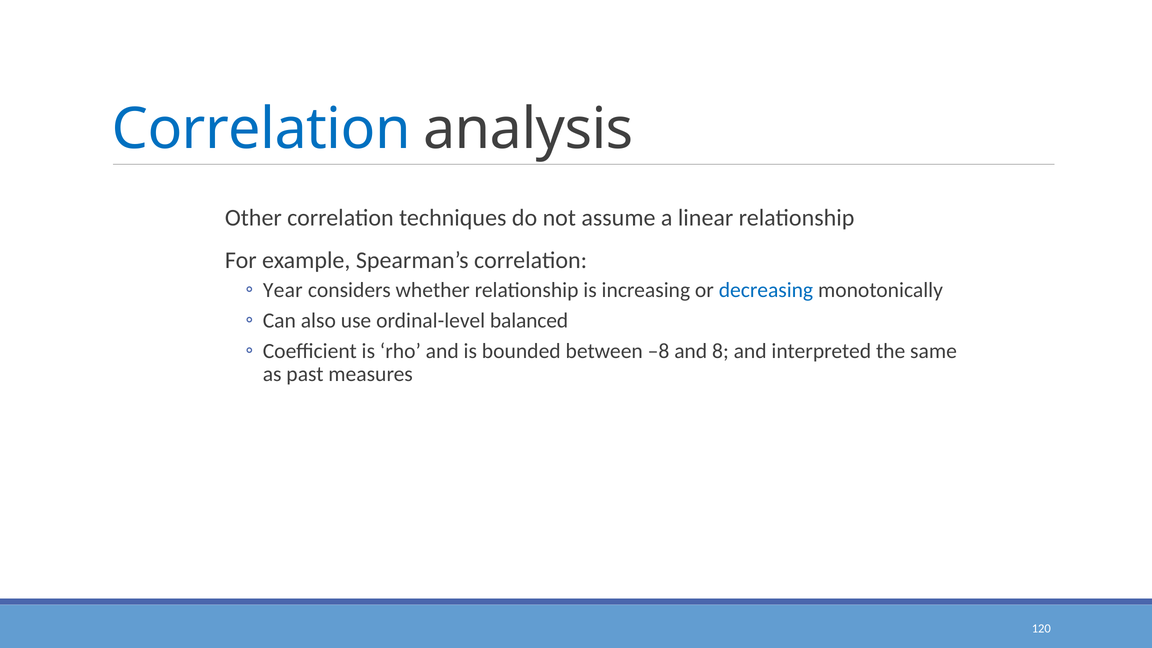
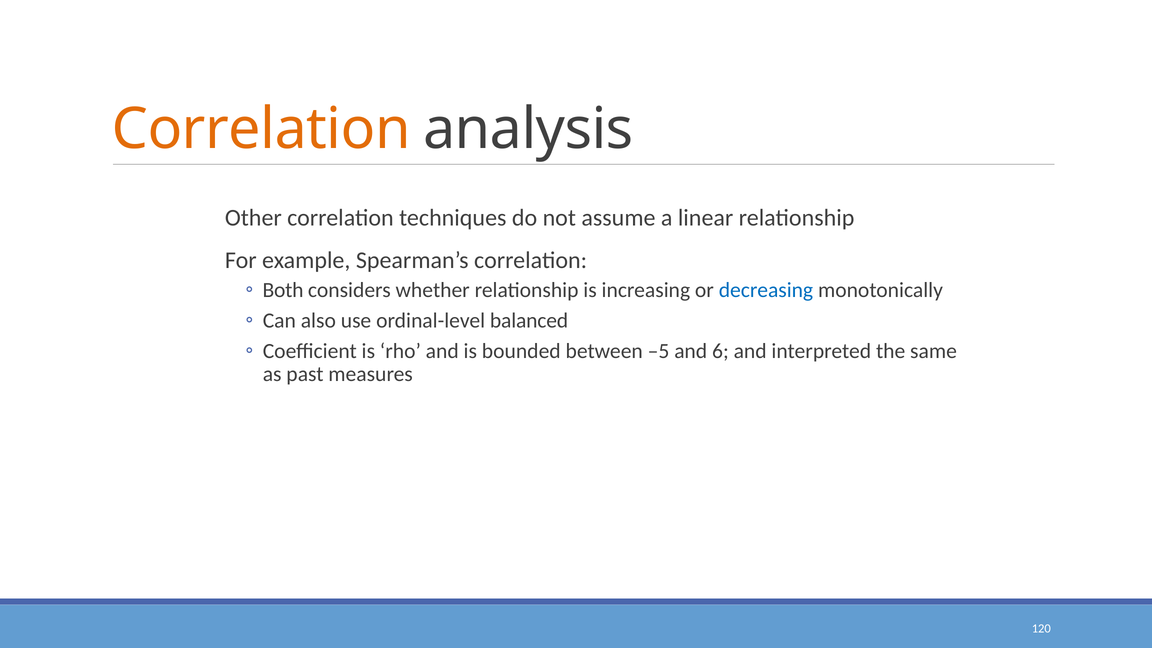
Correlation colour: blue -> orange (261, 129)
Year: Year -> Both (283, 290)
–8: –8 -> –5 (659, 351)
8: 8 -> 6 (720, 351)
